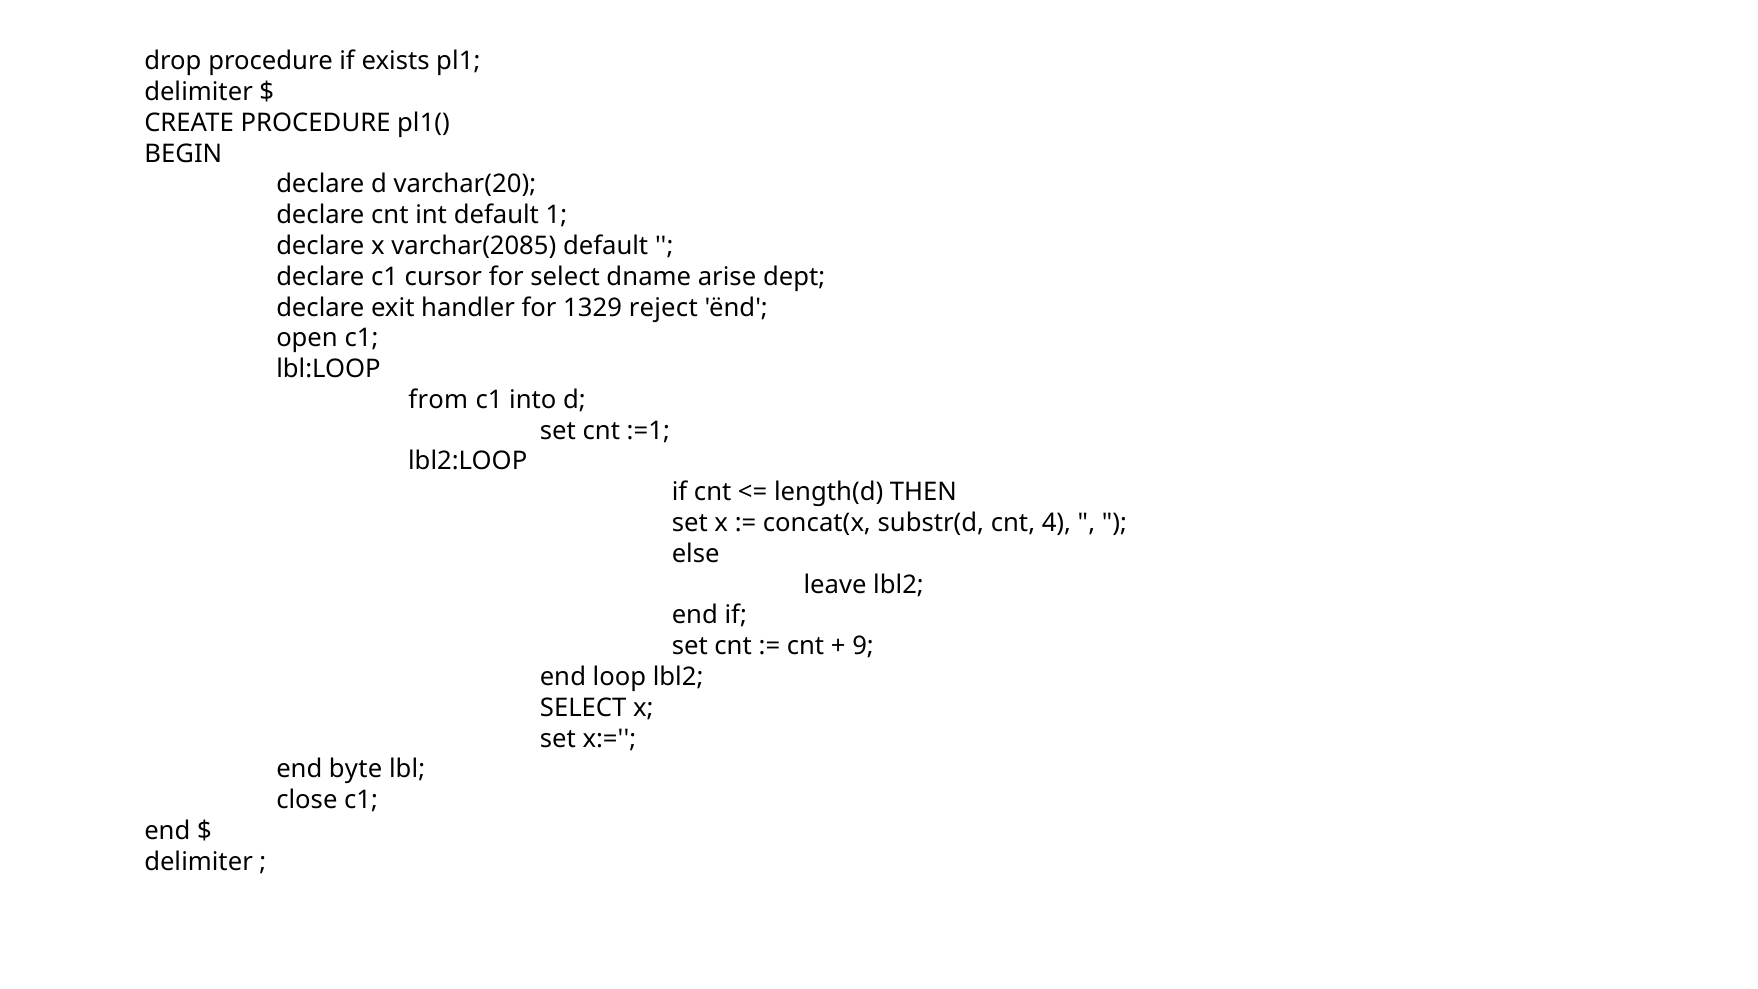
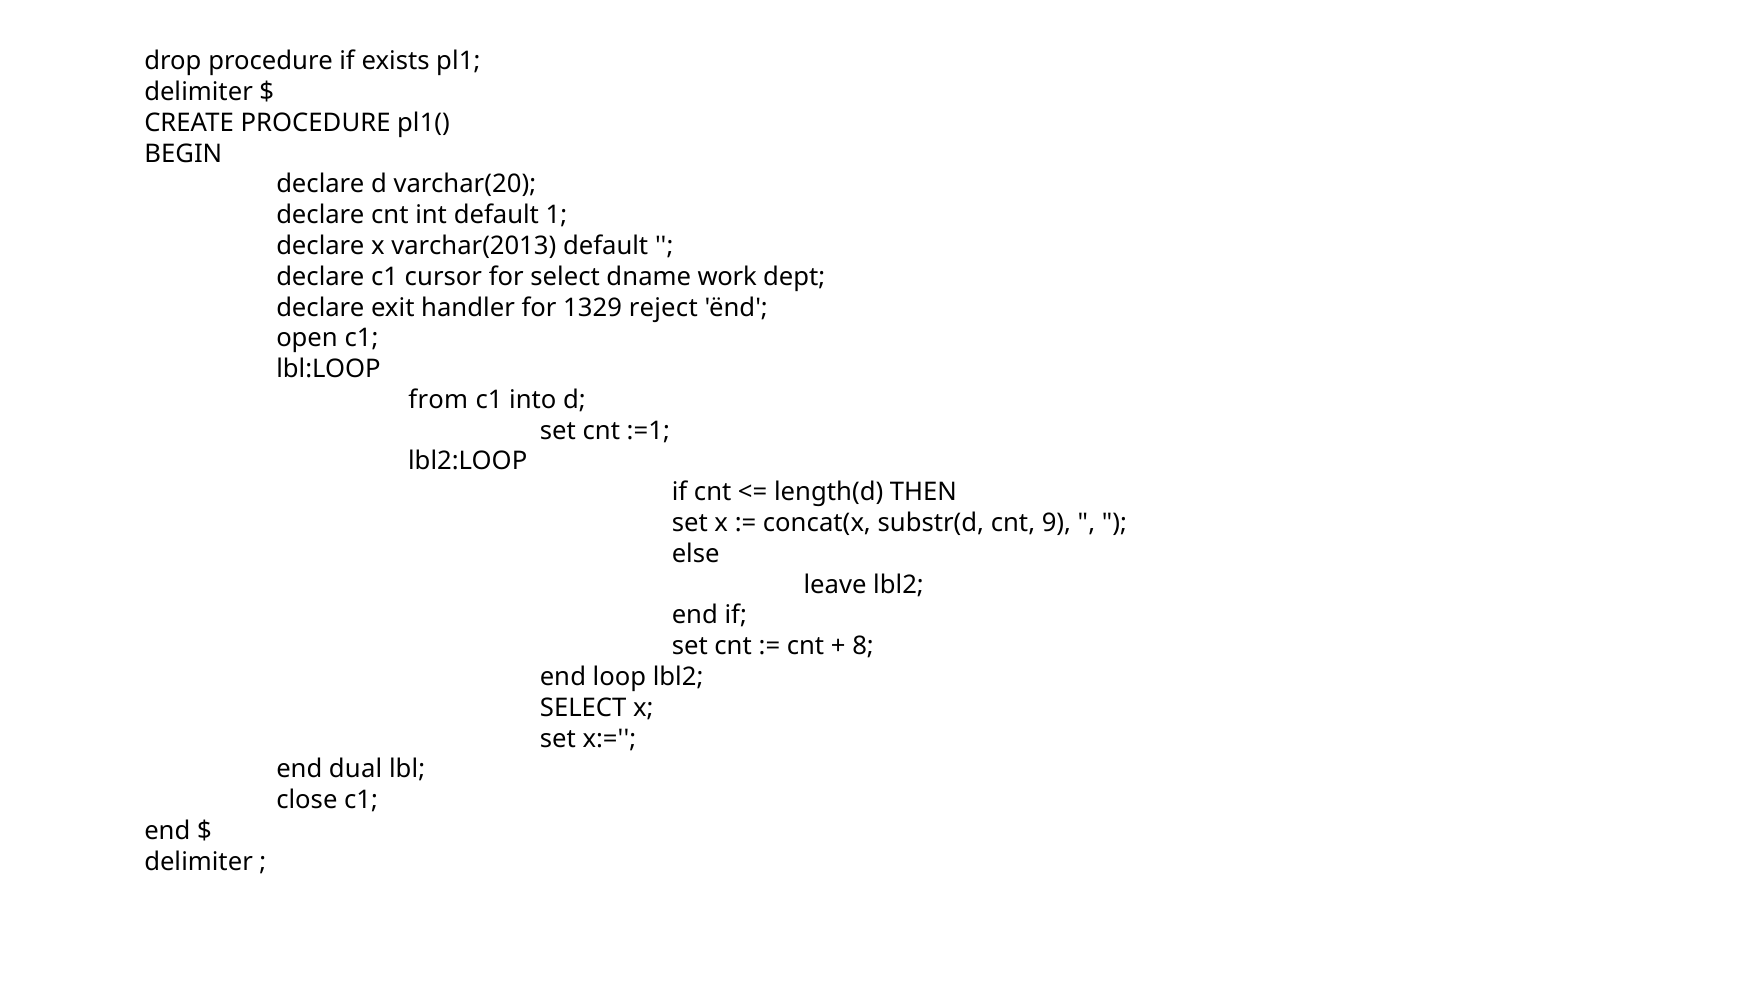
varchar(2085: varchar(2085 -> varchar(2013 (474, 246)
arise: arise -> work (727, 277)
4: 4 -> 9 (1056, 523)
9: 9 -> 8 (863, 646)
byte: byte -> dual (356, 769)
